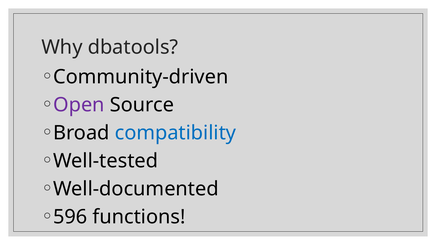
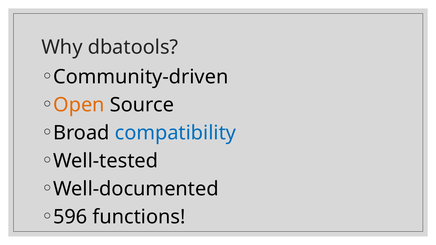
Open colour: purple -> orange (79, 105)
